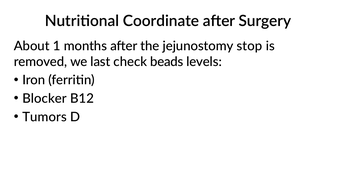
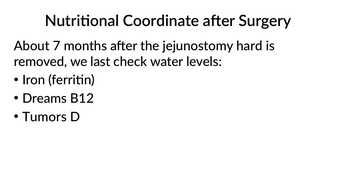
1: 1 -> 7 (57, 46)
stop: stop -> hard (249, 46)
beads: beads -> water (167, 62)
Blocker: Blocker -> Dreams (45, 98)
